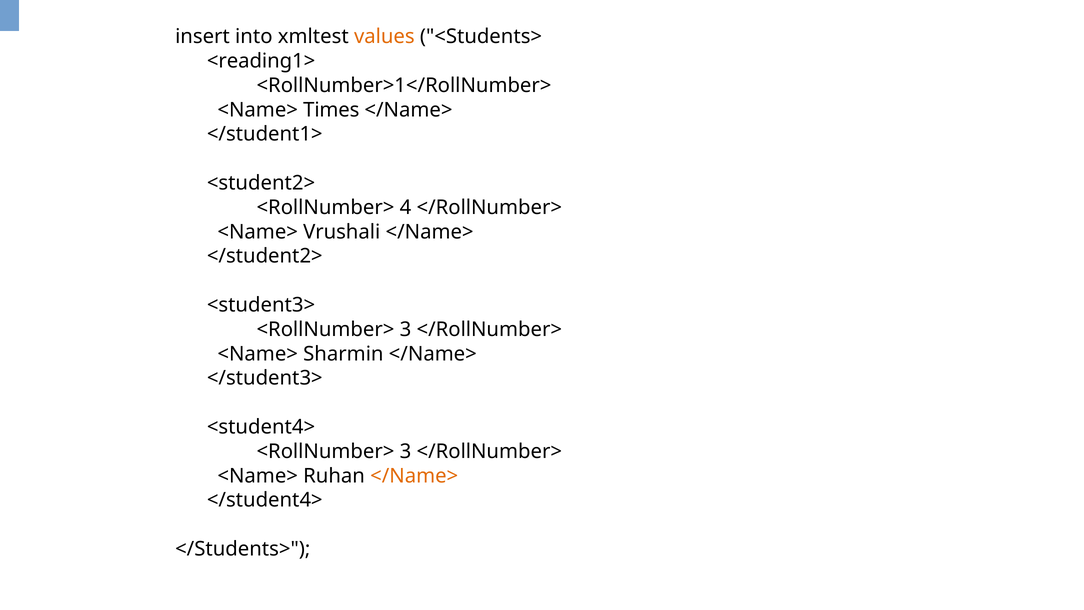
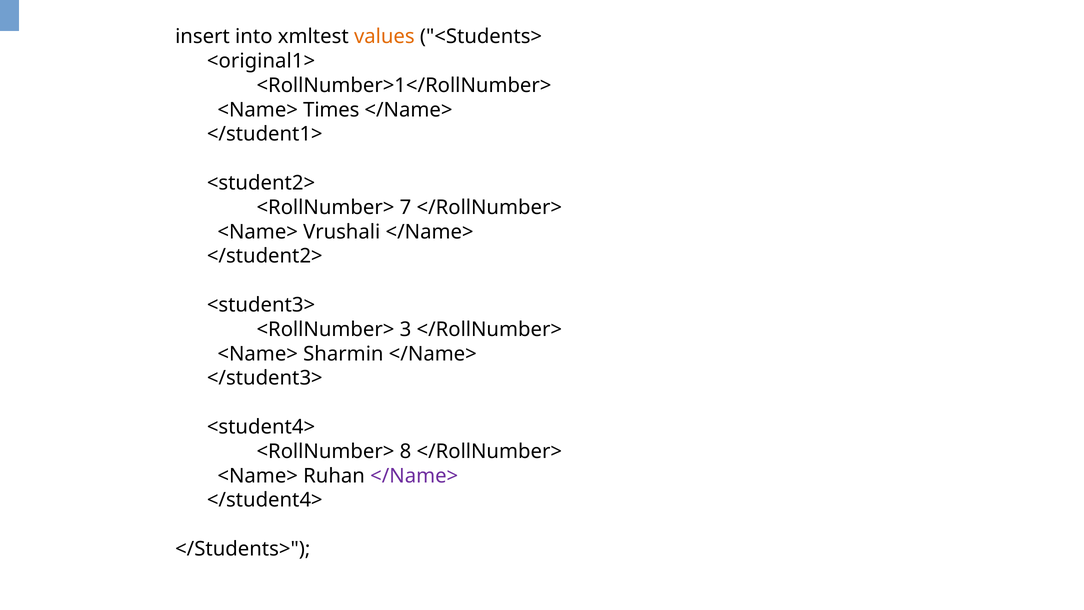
<reading1>: <reading1> -> <original1> (261, 61)
4: 4 -> 7 (405, 207)
3: 3 -> 8 (405, 451)
</Name> colour: orange -> purple (414, 476)
